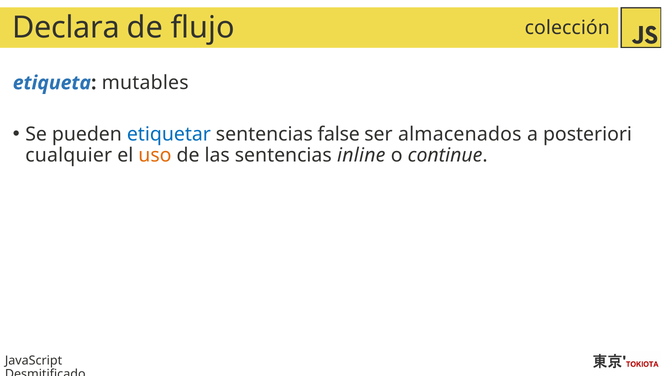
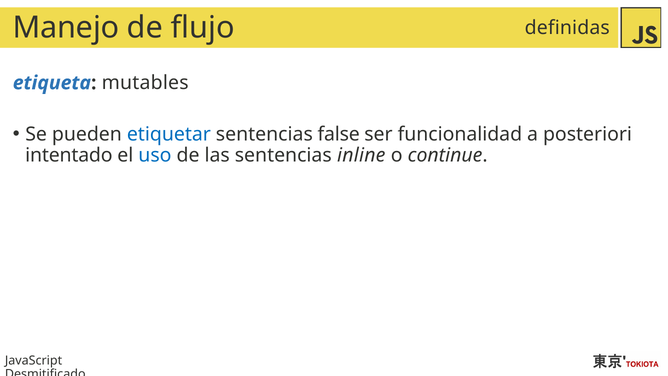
Declara: Declara -> Manejo (66, 28)
colección: colección -> definidas (567, 28)
almacenados: almacenados -> funcionalidad (460, 134)
cualquier: cualquier -> intentado (69, 155)
uso colour: orange -> blue (155, 155)
